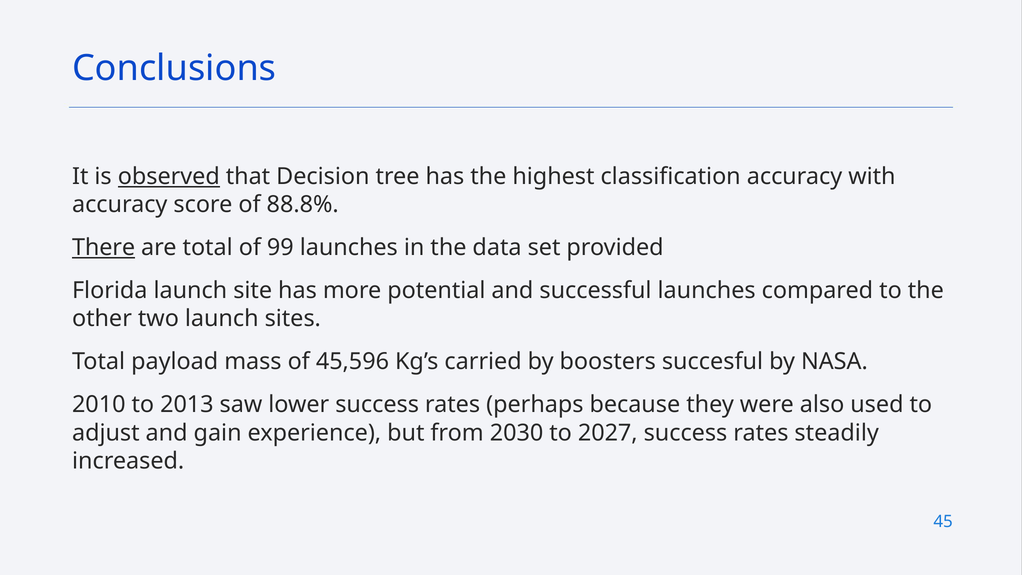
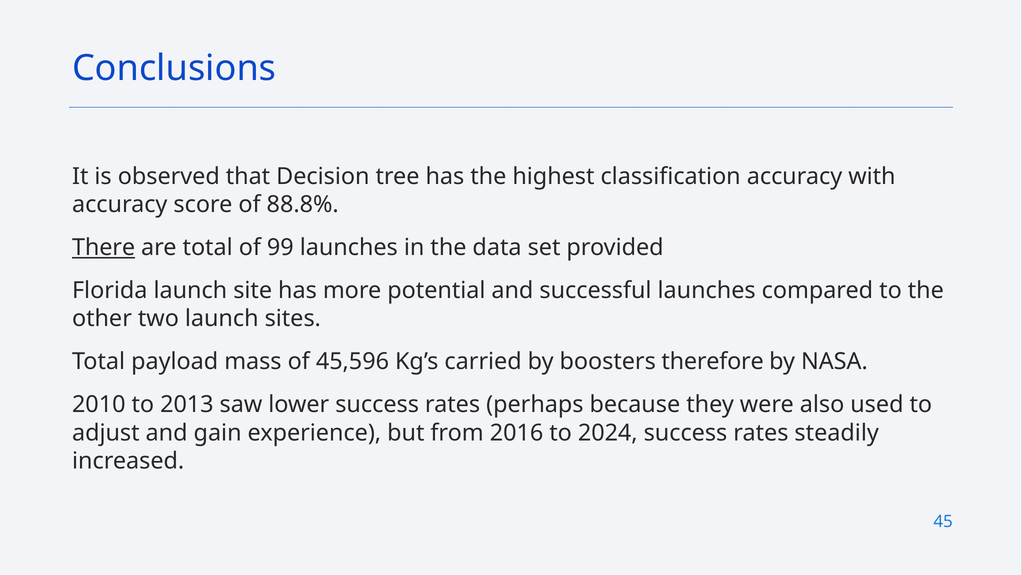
observed underline: present -> none (169, 177)
succesful: succesful -> therefore (713, 362)
2030: 2030 -> 2016 (517, 433)
2027: 2027 -> 2024 (608, 433)
